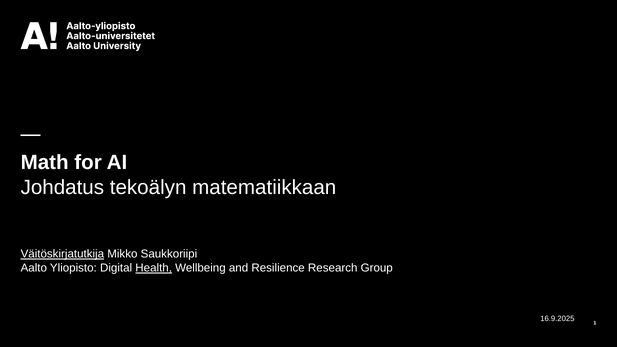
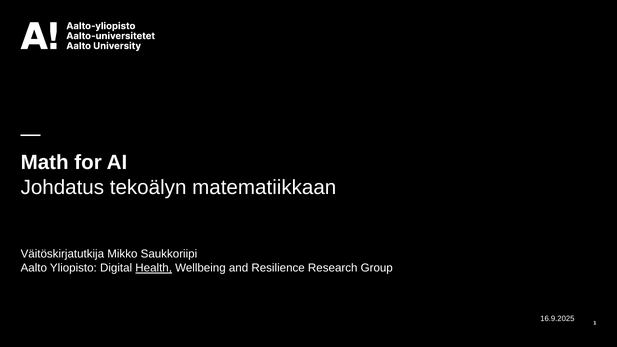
Väitöskirjatutkija underline: present -> none (62, 254)
